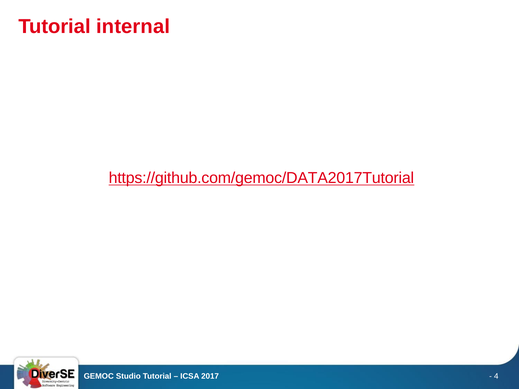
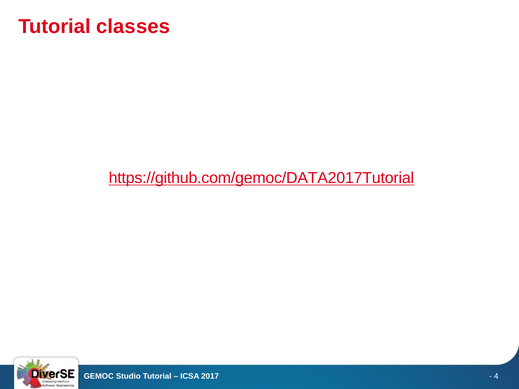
internal: internal -> classes (133, 26)
